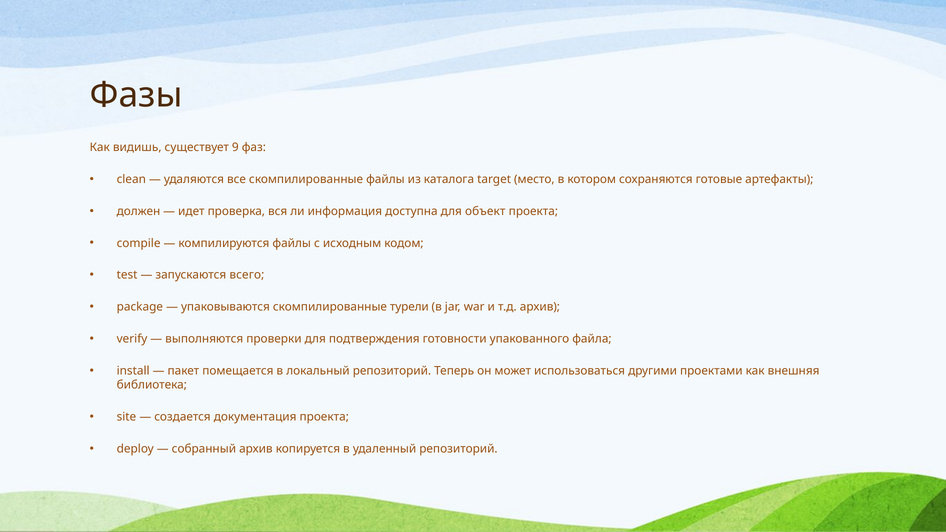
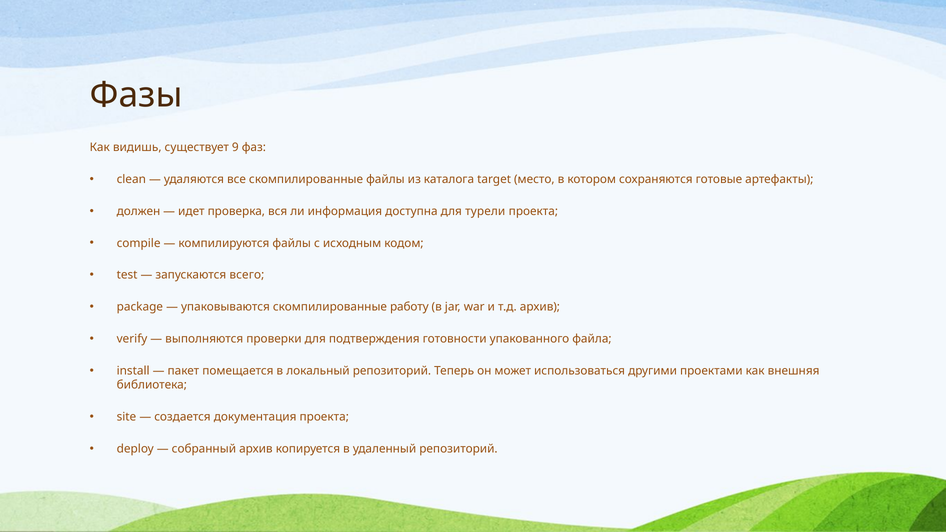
объект: объект -> турели (485, 211)
турели: турели -> работу (409, 307)
